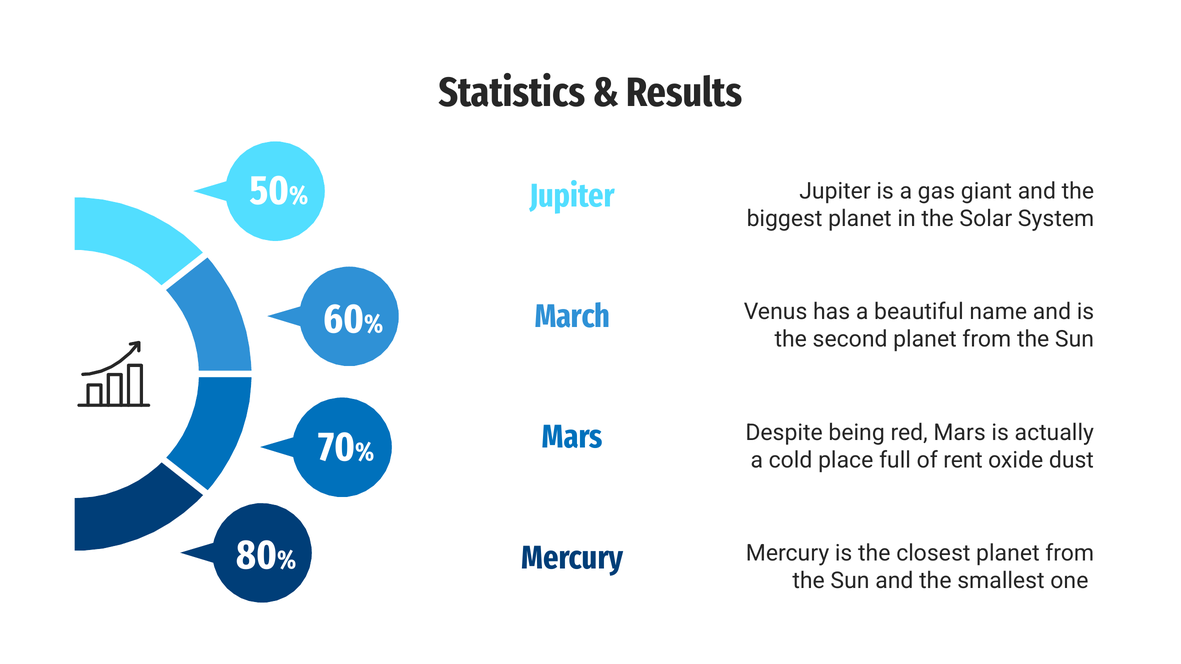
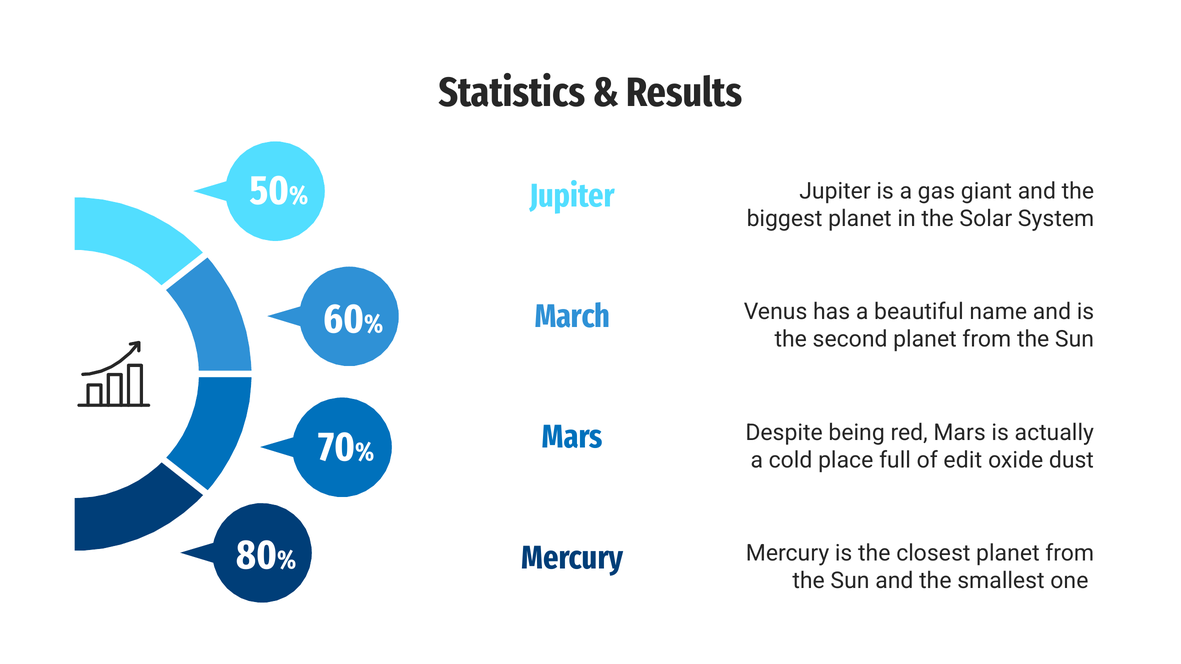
rent: rent -> edit (963, 460)
